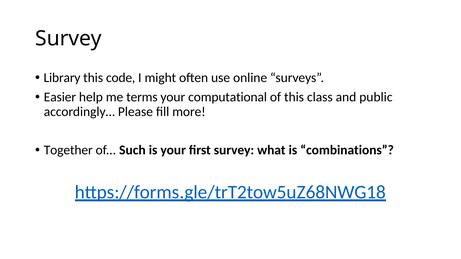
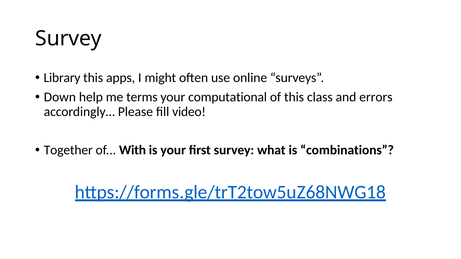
code: code -> apps (121, 78)
Easier: Easier -> Down (60, 97)
public: public -> errors (376, 97)
more: more -> video (189, 112)
Such: Such -> With (133, 150)
